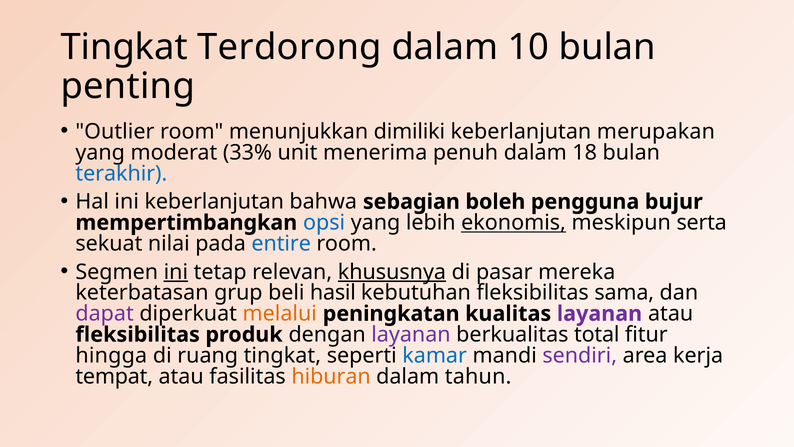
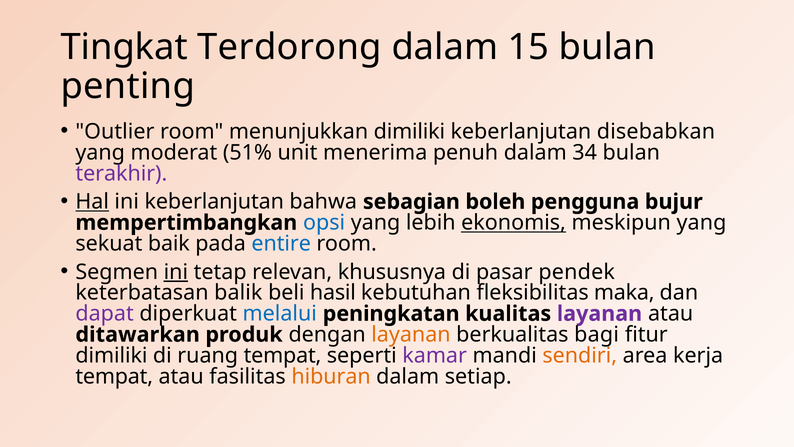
10: 10 -> 15 (528, 47)
merupakan: merupakan -> disebabkan (656, 131)
33%: 33% -> 51% (247, 152)
18: 18 -> 34 (585, 152)
terakhir colour: blue -> purple (121, 173)
Hal underline: none -> present (92, 202)
meskipun serta: serta -> yang (701, 222)
nilai: nilai -> baik (169, 243)
khususnya underline: present -> none (392, 272)
mereka: mereka -> pendek (577, 272)
grup: grup -> balik (238, 293)
sama: sama -> maka (624, 293)
melalui colour: orange -> blue (280, 313)
fleksibilitas: fleksibilitas -> ditawarkan (138, 334)
layanan colour: purple -> orange (411, 334)
total: total -> bagi (597, 334)
hingga: hingga -> dimiliki (111, 355)
ruang tingkat: tingkat -> tempat (283, 355)
kamar colour: blue -> purple (435, 355)
sendiri colour: purple -> orange (580, 355)
tahun: tahun -> setiap (478, 376)
